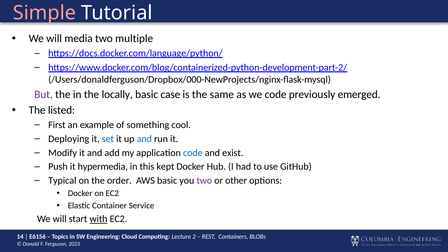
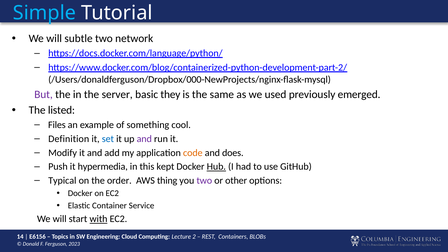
Simple colour: pink -> light blue (45, 13)
media: media -> subtle (79, 39)
multiple: multiple -> network (134, 39)
locally: locally -> server (117, 95)
case: case -> they (170, 95)
we code: code -> used (276, 95)
First: First -> Files (57, 125)
Deploying: Deploying -> Definition (69, 139)
and colour: blue -> purple (144, 139)
code colour: blue -> orange (193, 153)
exist: exist -> does (233, 153)
Hub underline: none -> present (216, 167)
AWS basic: basic -> thing (167, 181)
